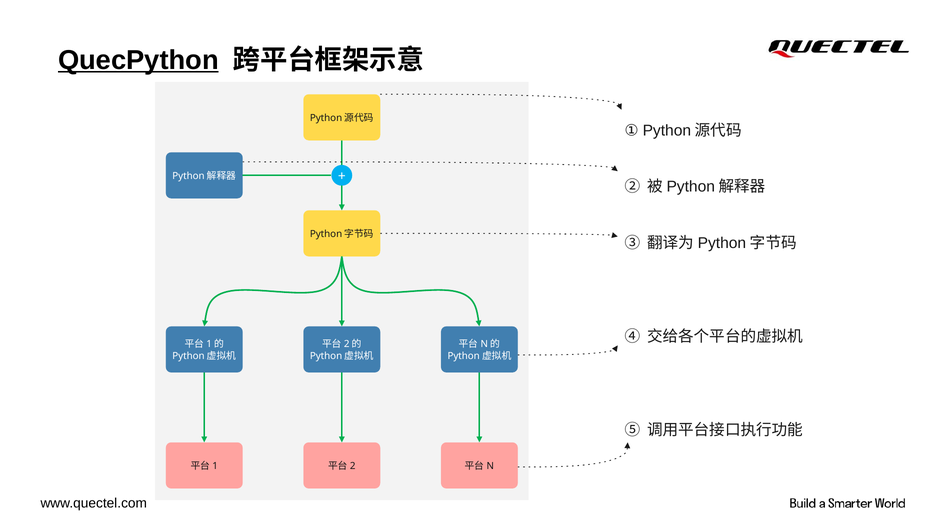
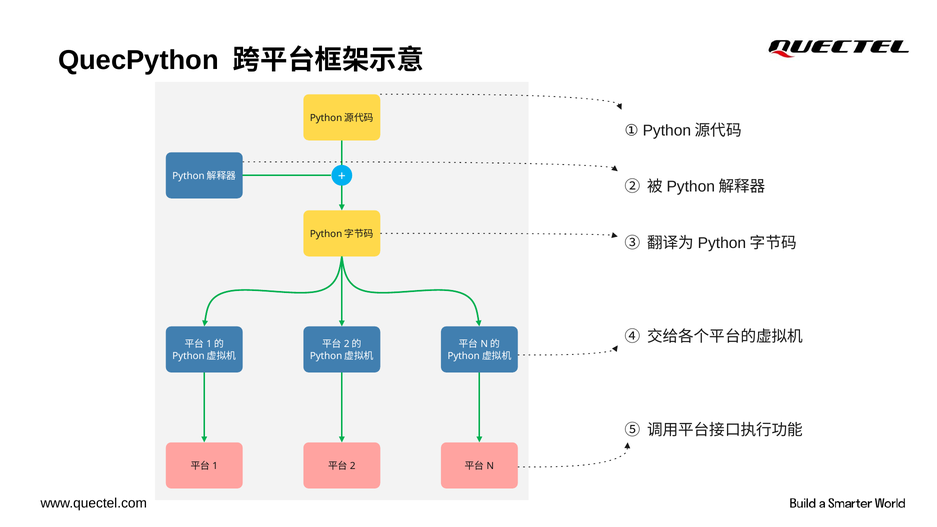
QuecPython underline: present -> none (138, 60)
